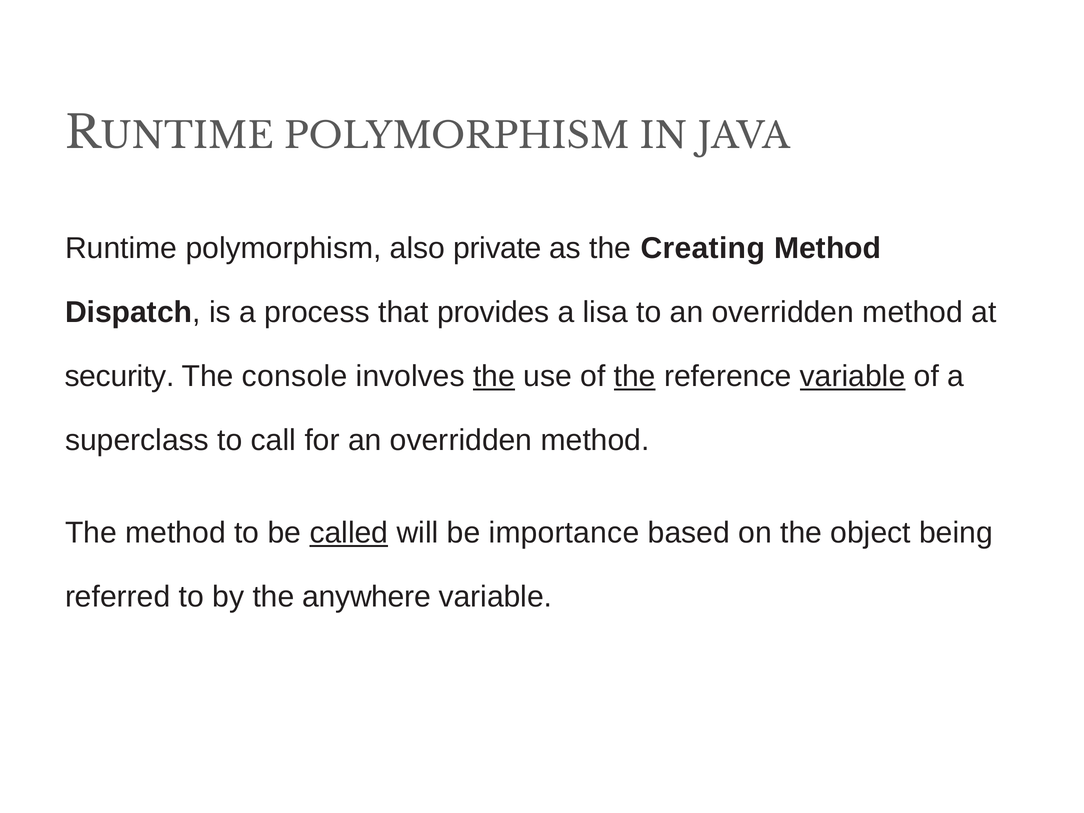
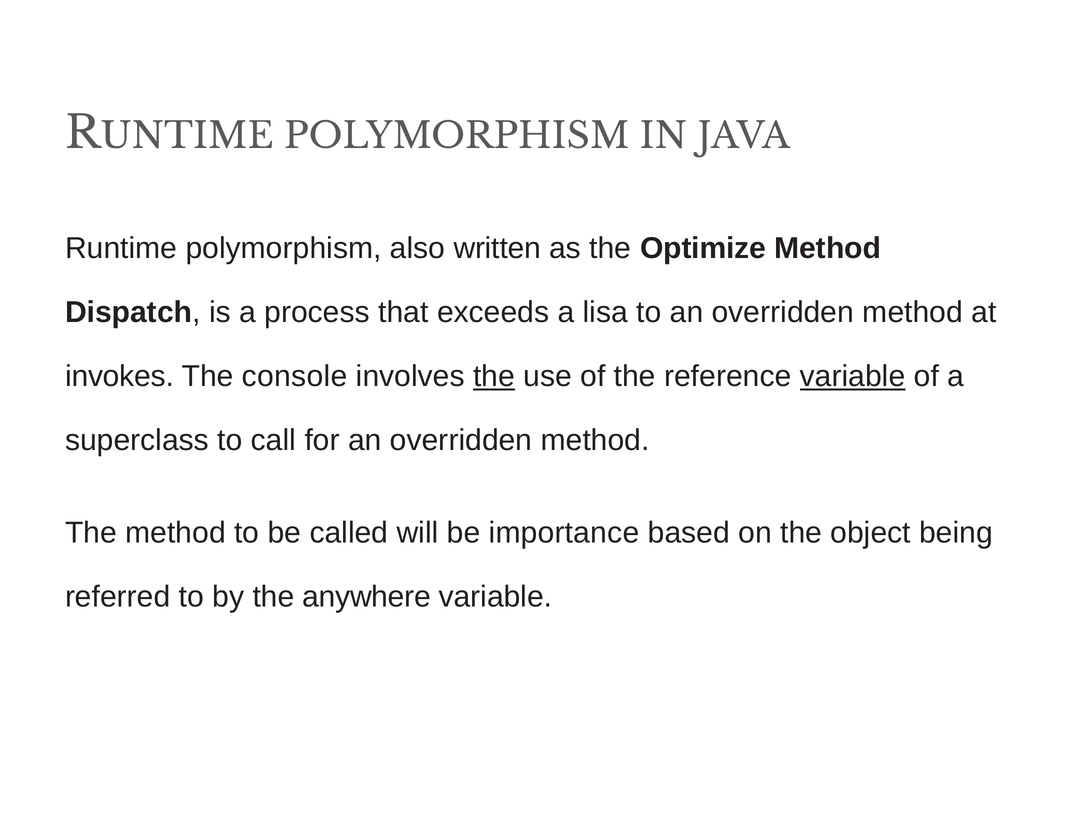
private: private -> written (497, 249)
Creating: Creating -> Optimize (703, 249)
provides: provides -> exceeds (493, 313)
security: security -> invokes (120, 376)
the underline: present -> none (635, 376)
called underline: present -> none (349, 533)
